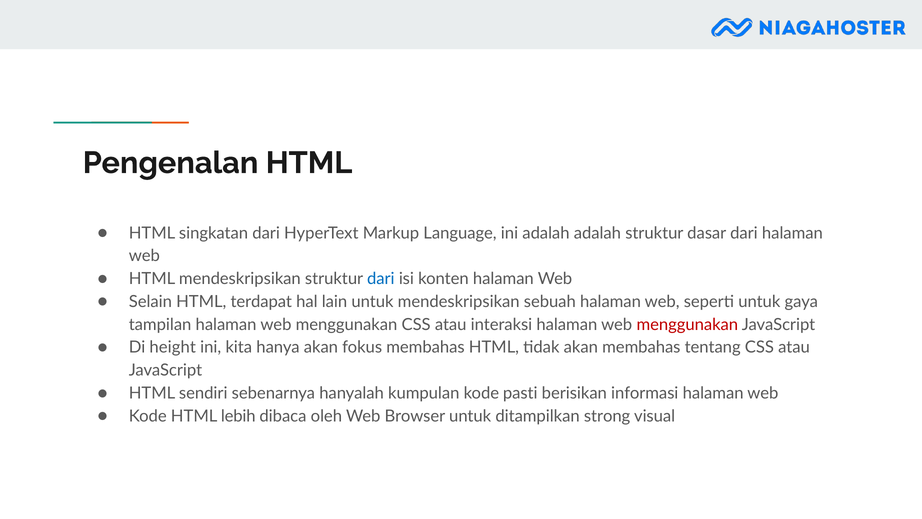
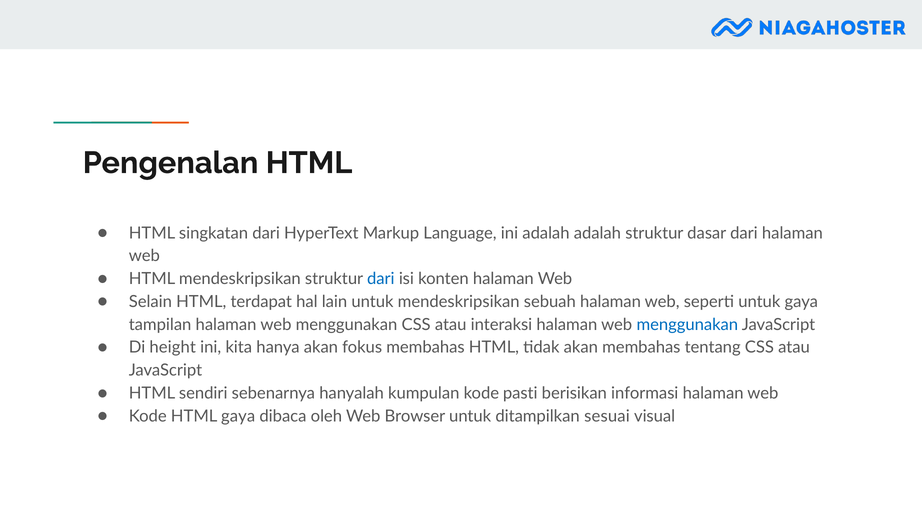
menggunakan colour: red -> blue (687, 324)
HTML lebih: lebih -> gaya (238, 416)
strong: strong -> sesuai (607, 416)
